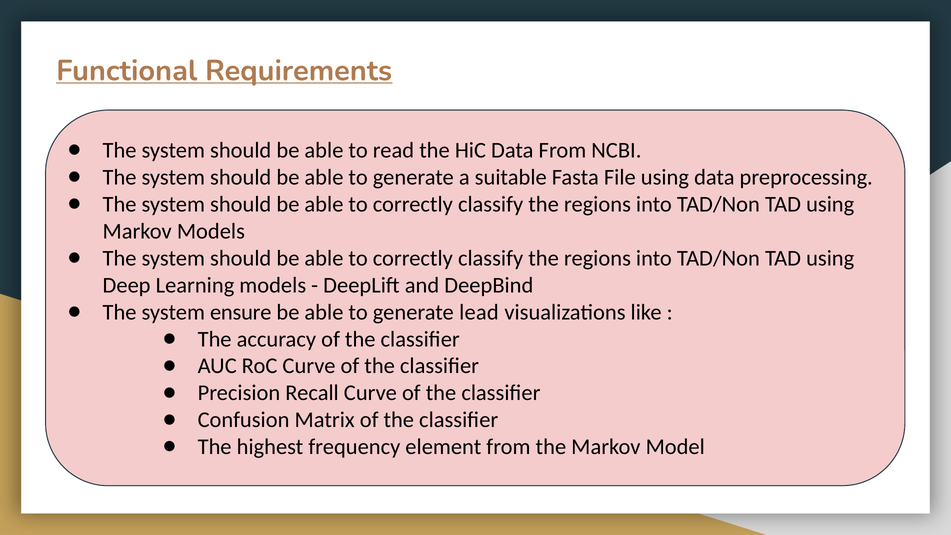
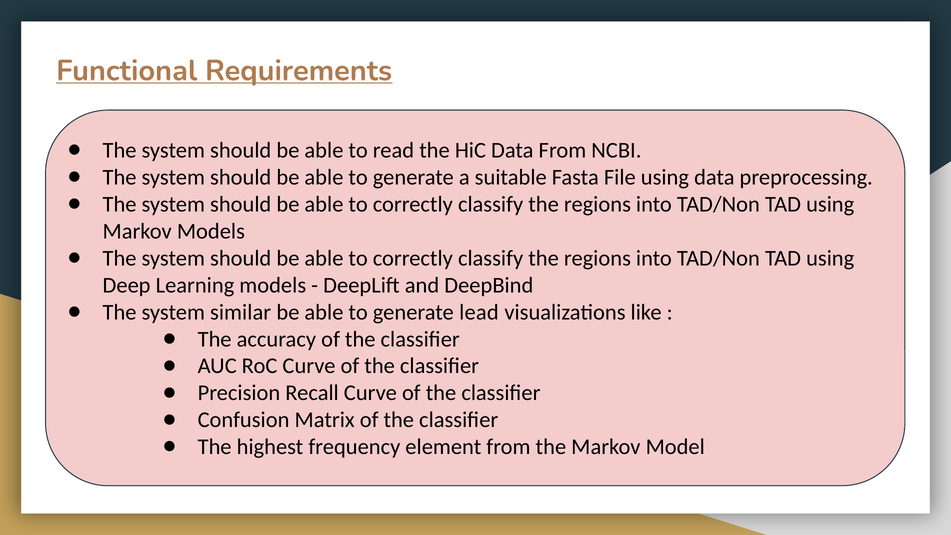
ensure: ensure -> similar (241, 312)
